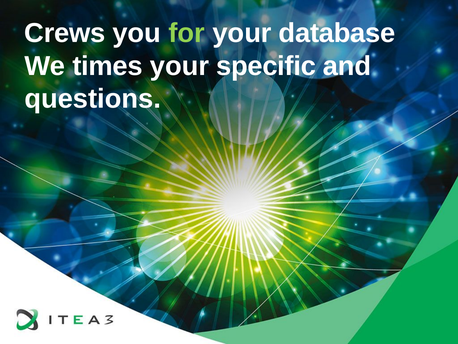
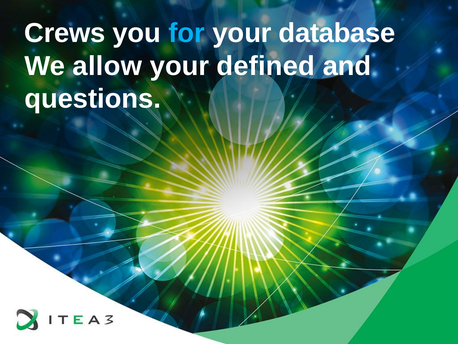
for colour: light green -> light blue (187, 33)
times: times -> allow (107, 66)
specific: specific -> defined (266, 66)
